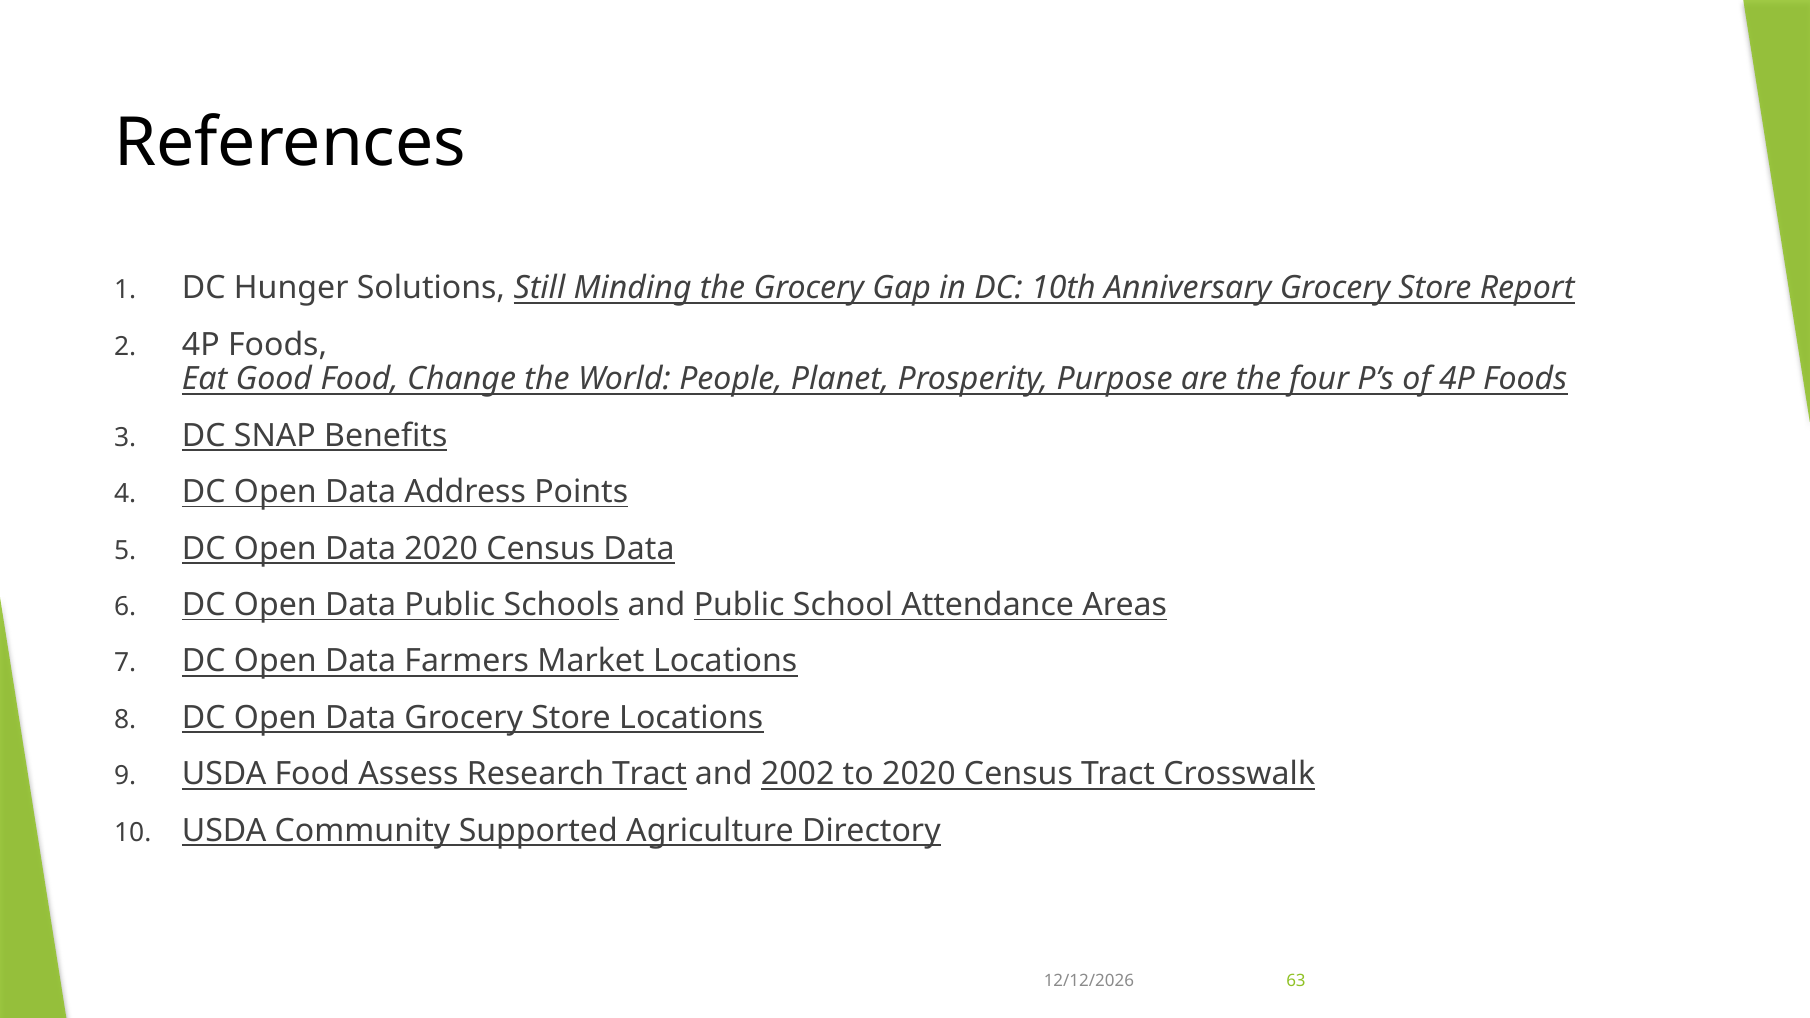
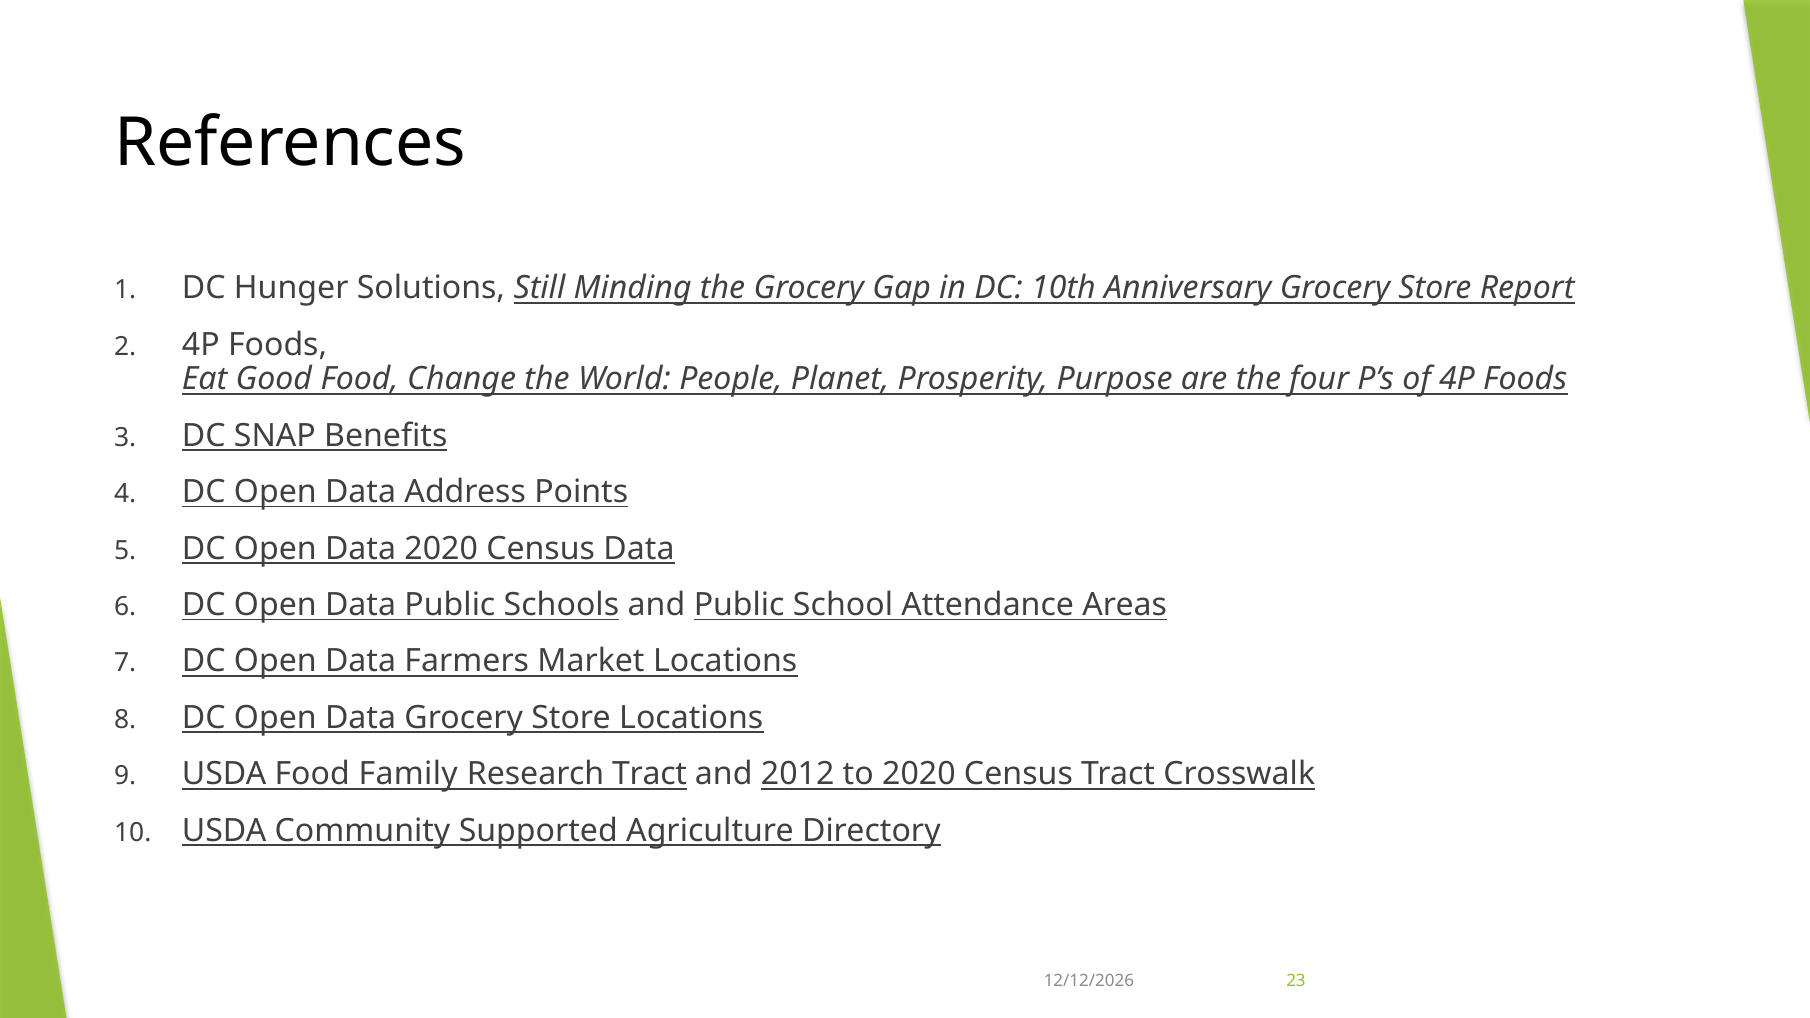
Assess: Assess -> Family (408, 774)
2002: 2002 -> 2012 (798, 774)
63: 63 -> 23 (1296, 981)
